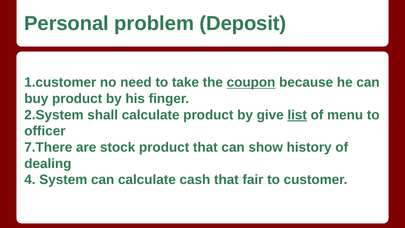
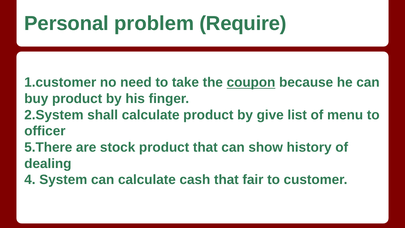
Deposit: Deposit -> Require (243, 24)
list underline: present -> none (297, 115)
7.There: 7.There -> 5.There (48, 147)
